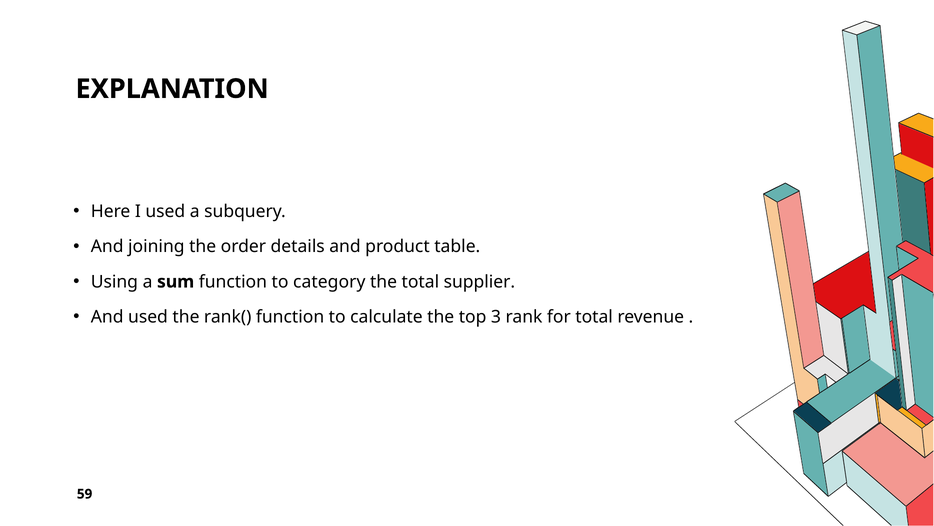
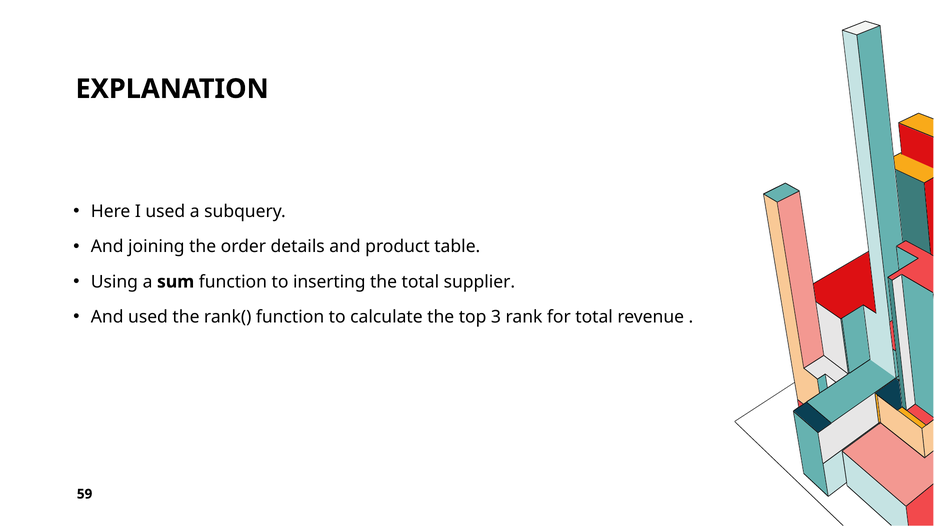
category: category -> inserting (329, 281)
